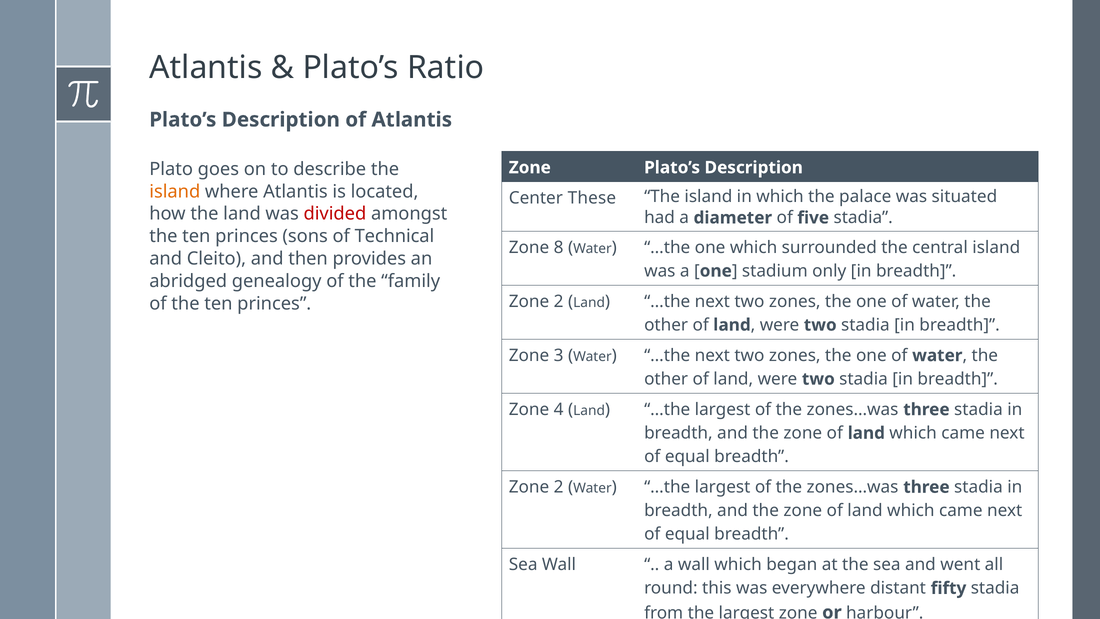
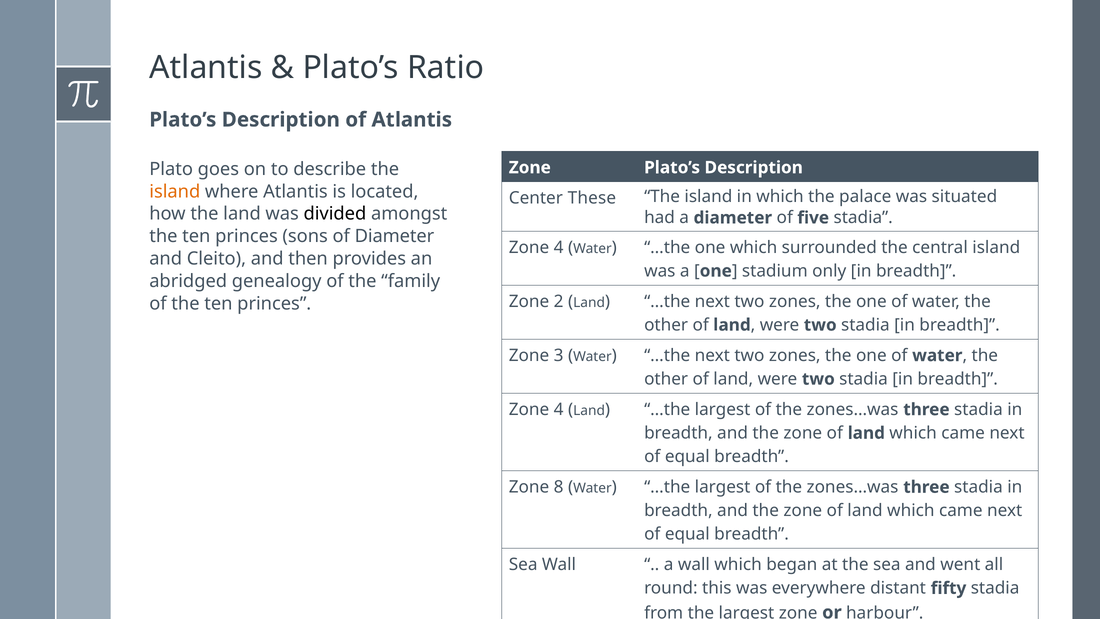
divided colour: red -> black (335, 214)
of Technical: Technical -> Diameter (394, 236)
8: 8 -> 4 (559, 247)
2: 2 -> 8 (559, 487)
